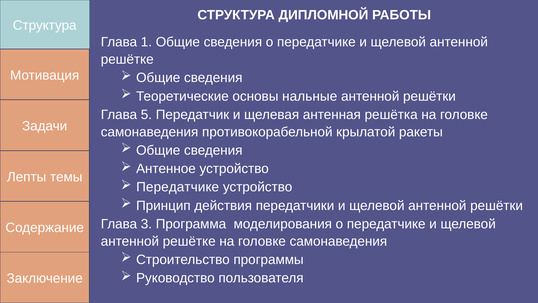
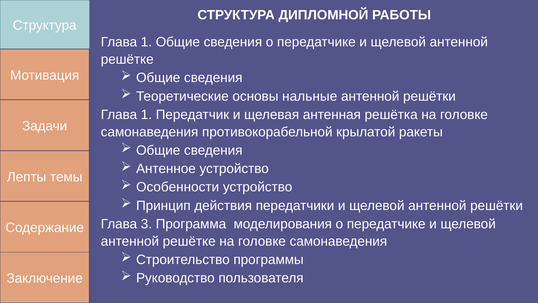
5: 5 -> 1 (146, 115)
Передатчике: Передатчике -> Особенности (178, 187)
